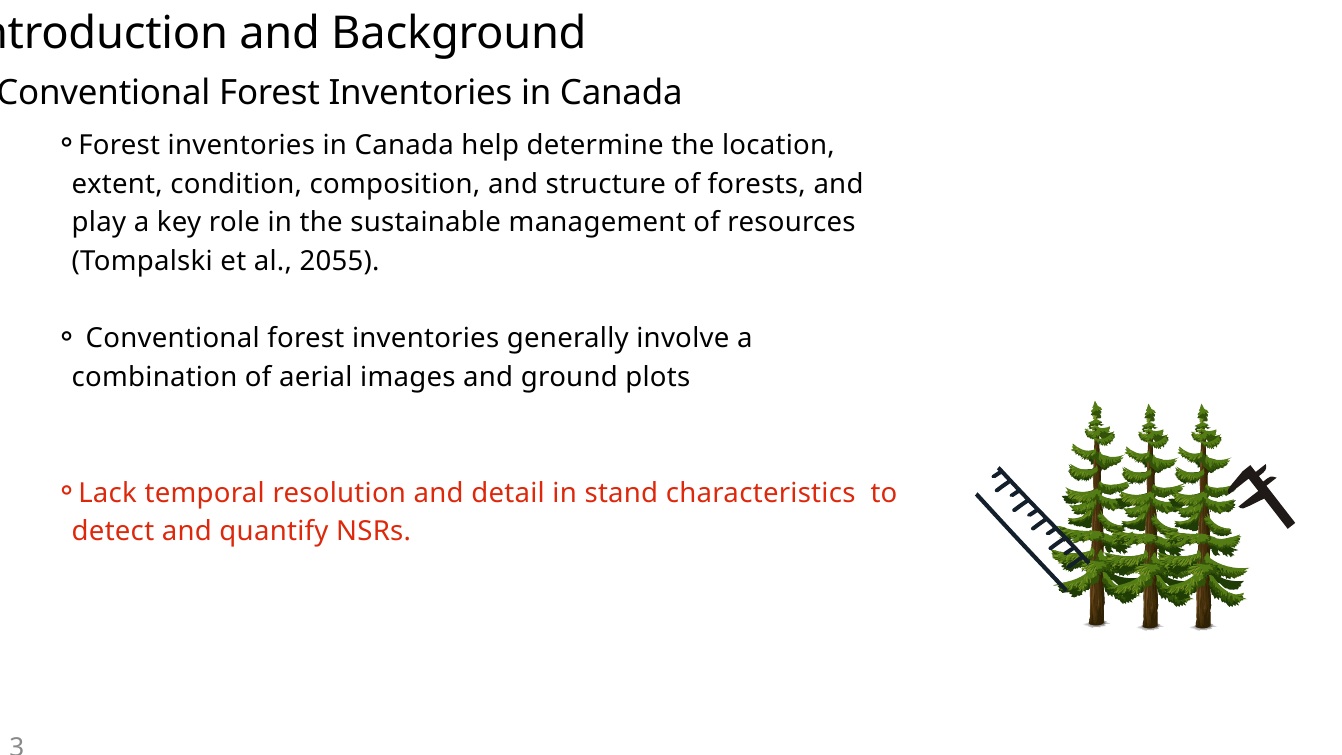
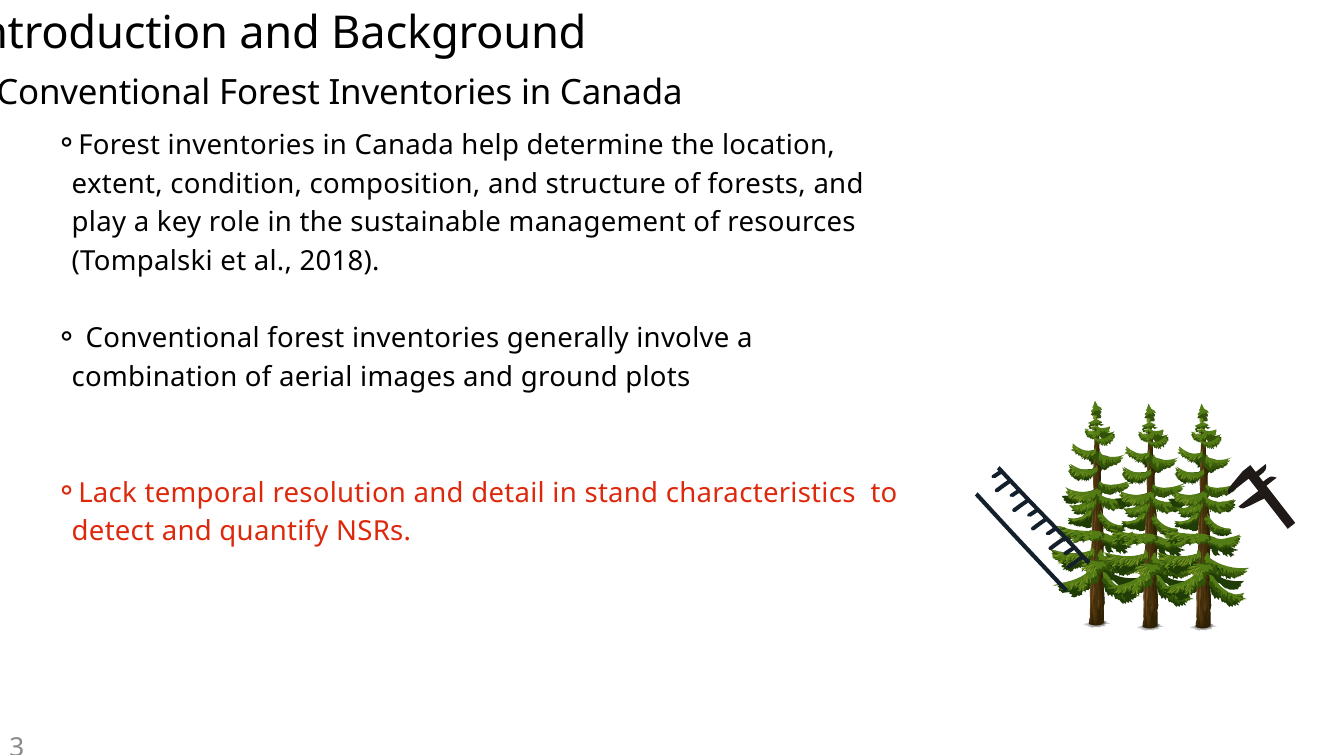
2055: 2055 -> 2018 (340, 261)
